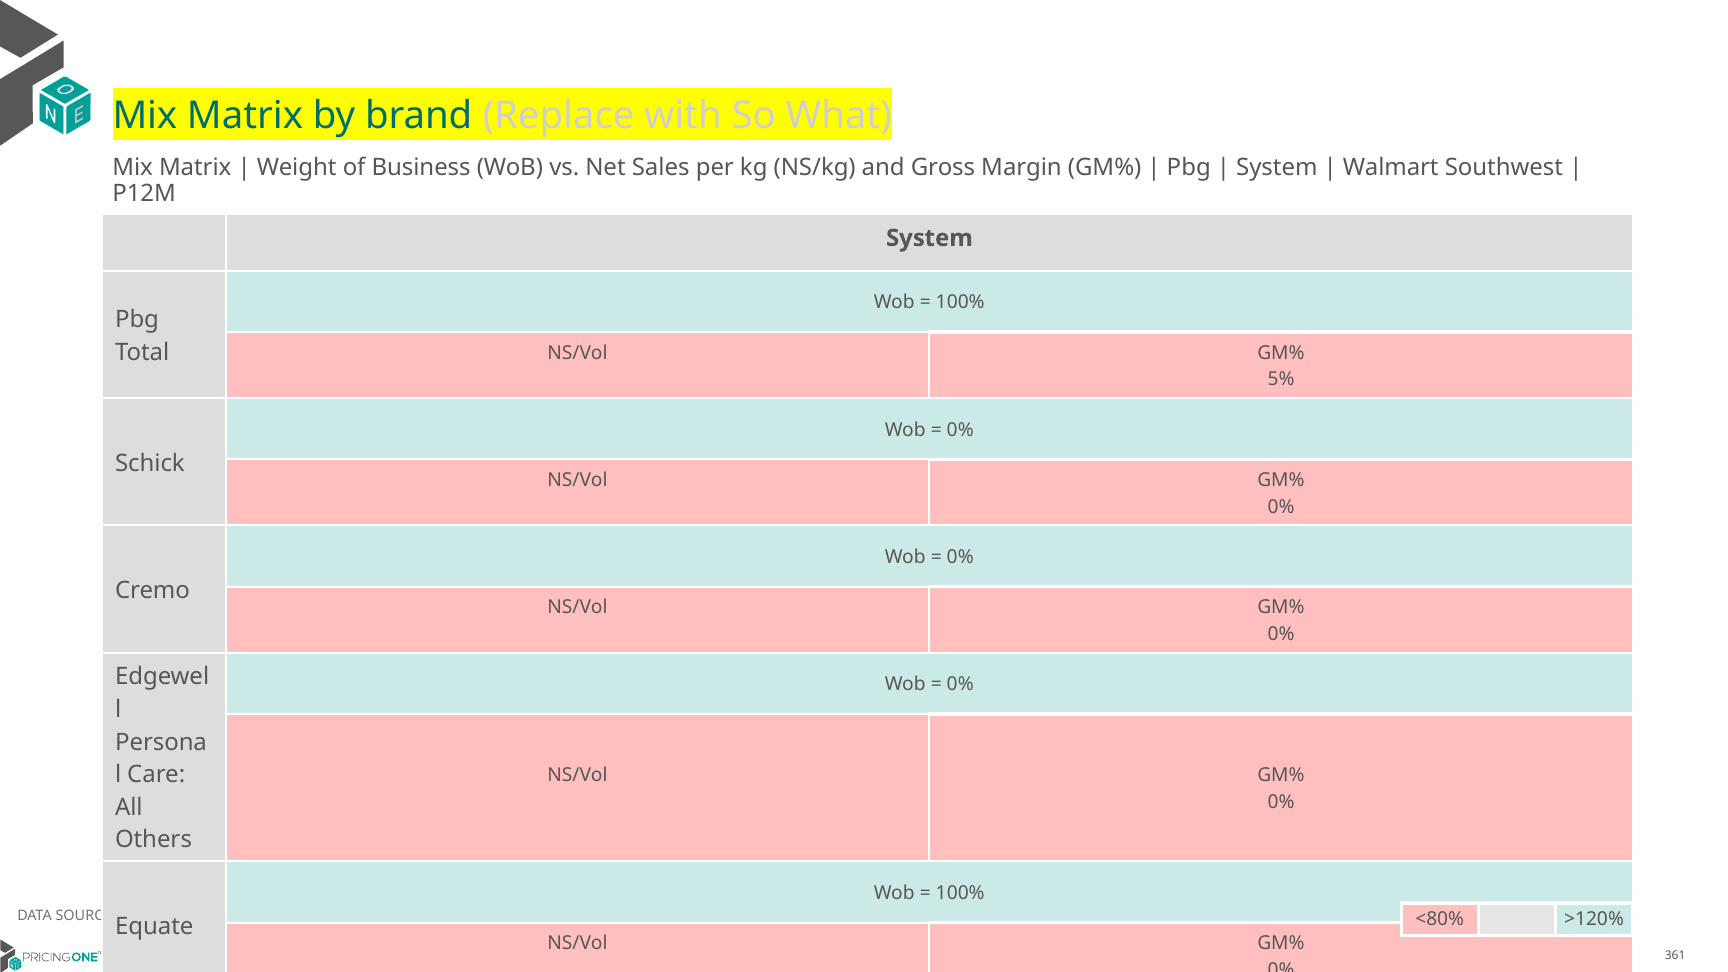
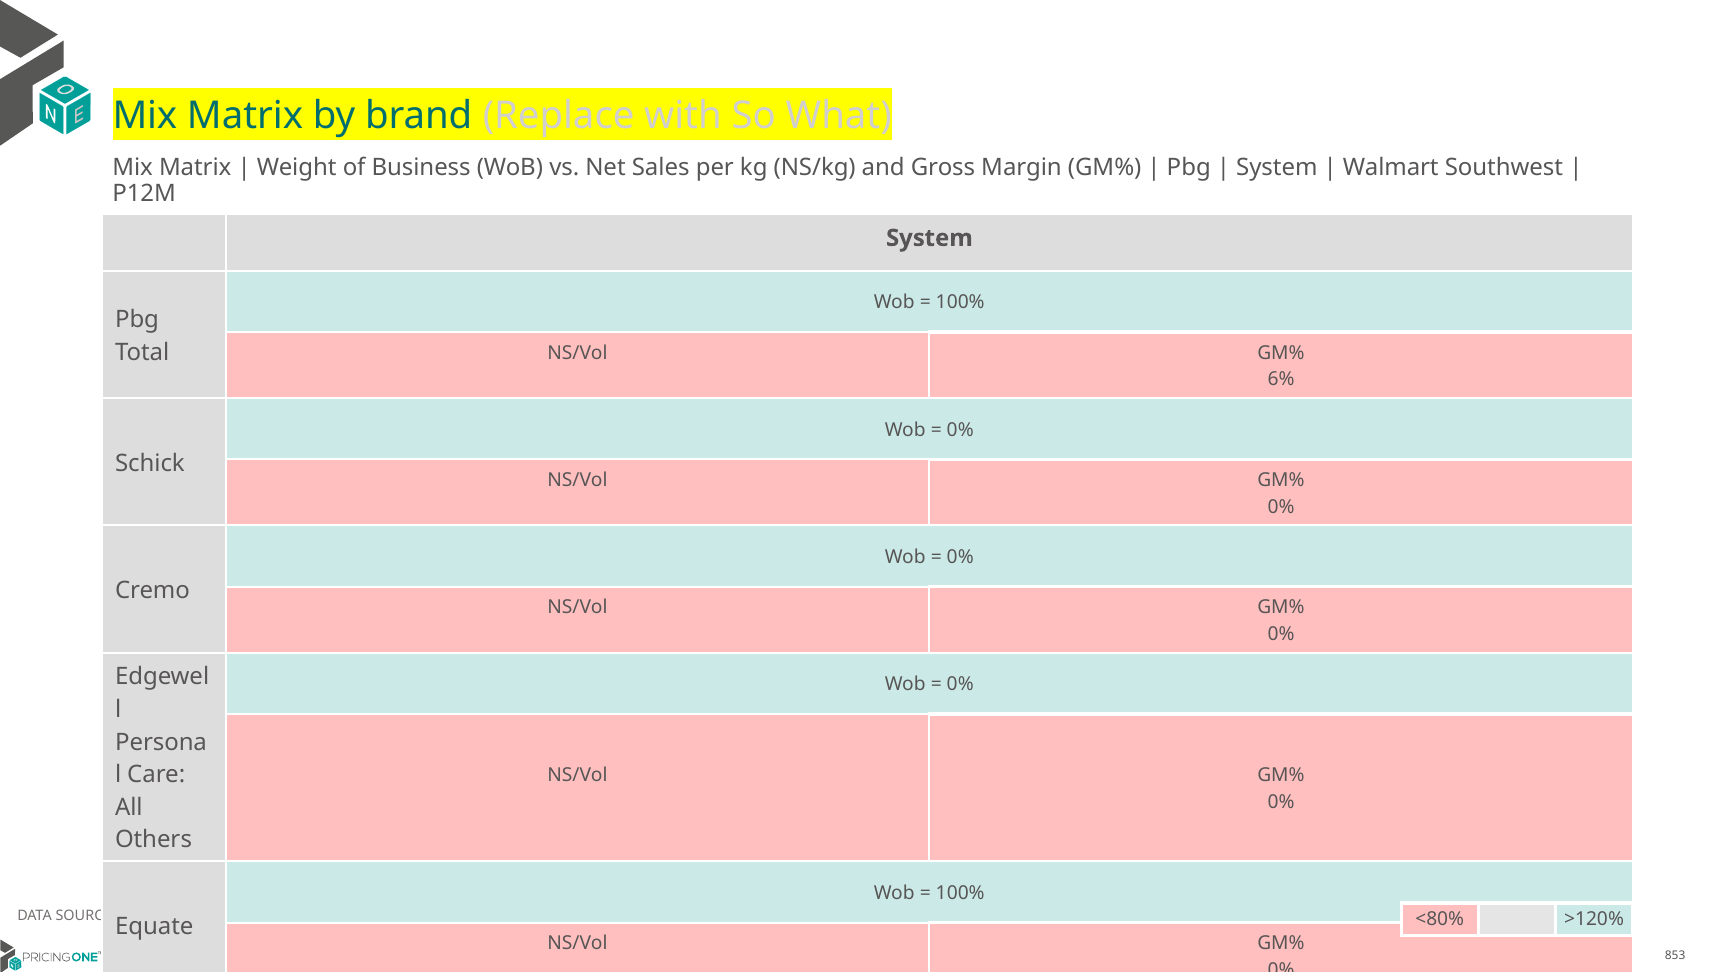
5%: 5% -> 6% (1281, 379)
361: 361 -> 853 (1675, 956)
